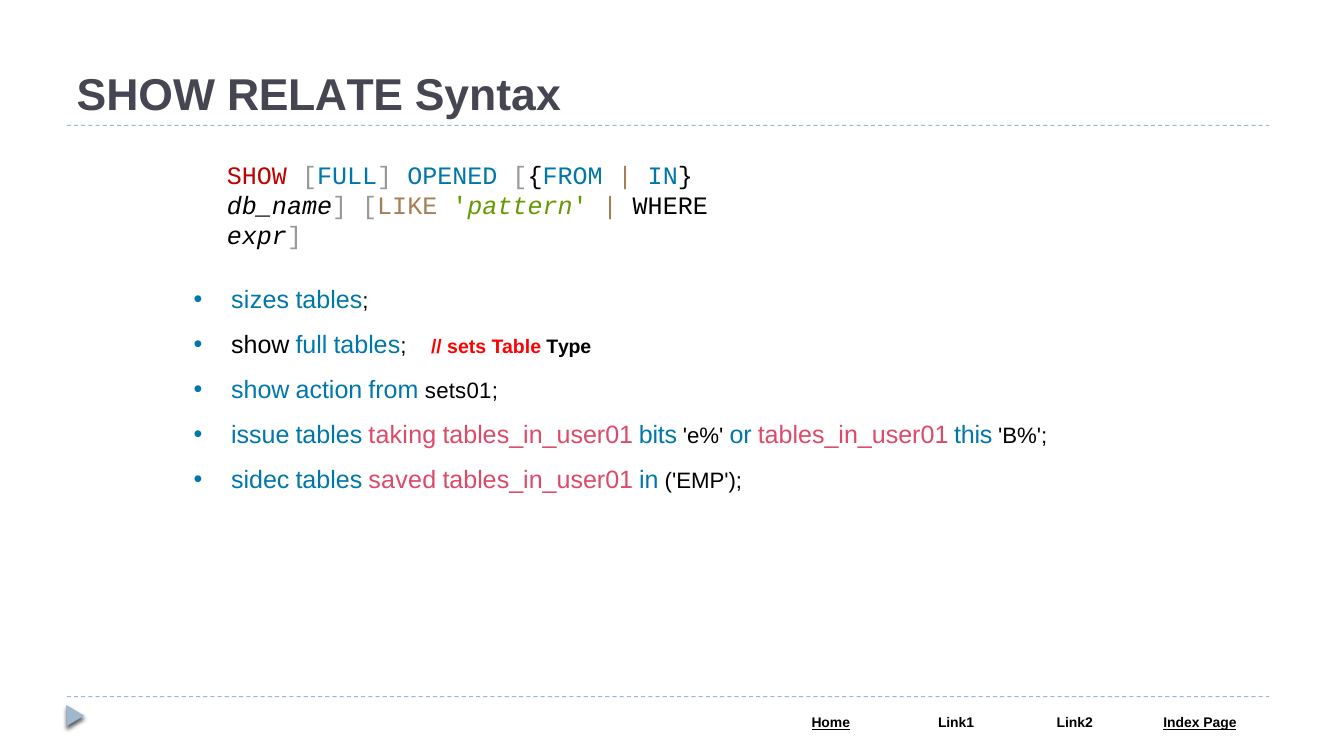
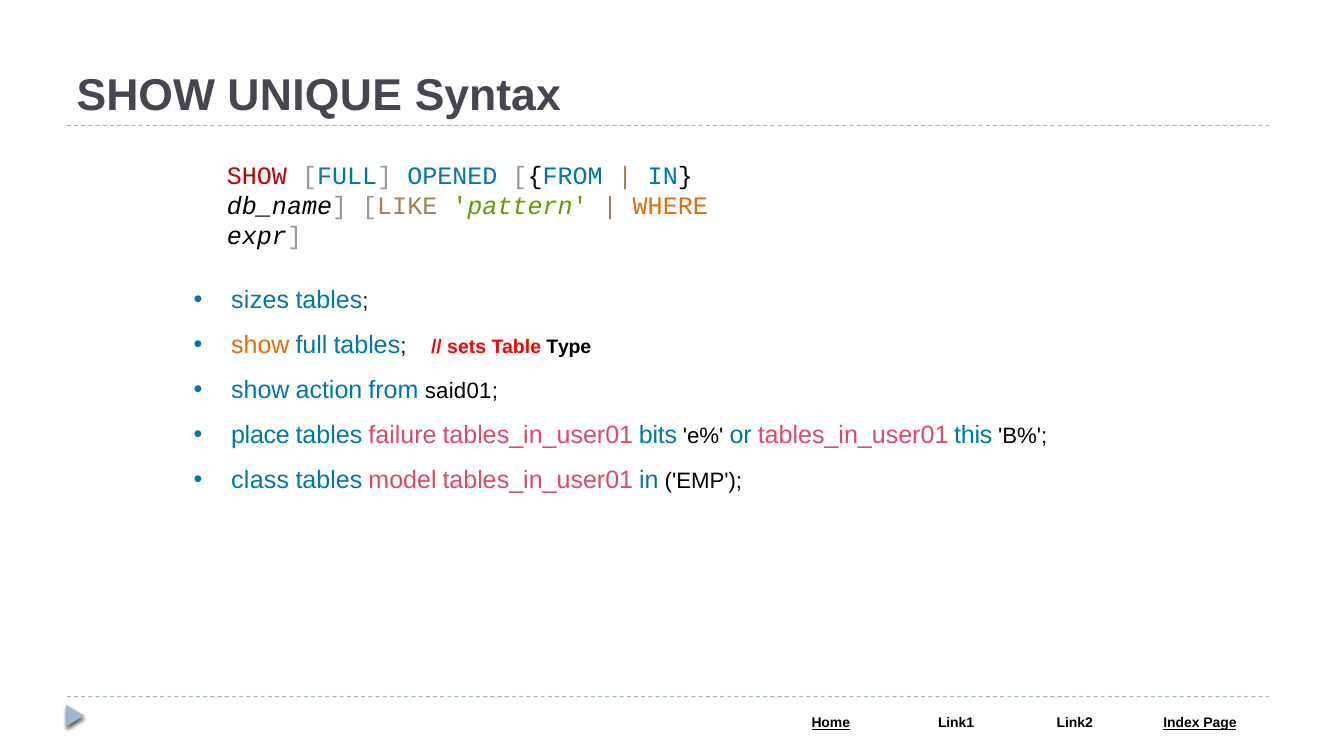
RELATE: RELATE -> UNIQUE (315, 96)
WHERE colour: black -> orange (670, 206)
show colour: black -> orange (260, 345)
sets01: sets01 -> said01 (461, 391)
issue: issue -> place (260, 435)
taking: taking -> failure (402, 435)
sidec: sidec -> class (260, 480)
saved: saved -> model (402, 480)
